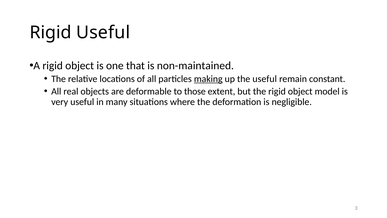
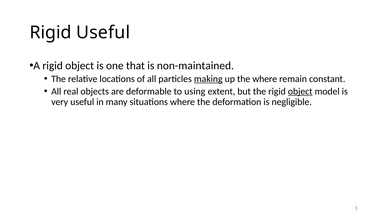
the useful: useful -> where (265, 79)
those: those -> using (195, 91)
object underline: none -> present (300, 91)
